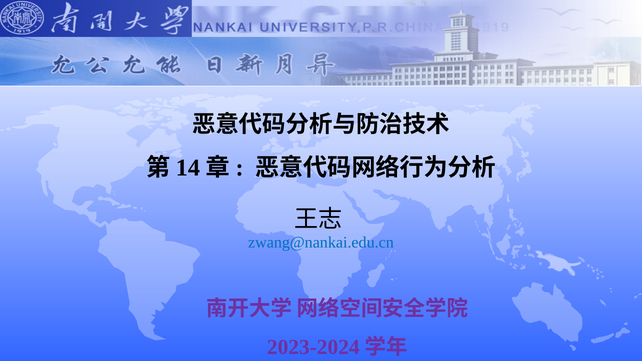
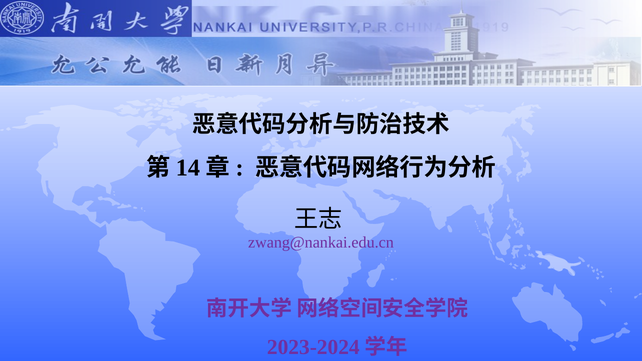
zwang@nankai.edu.cn colour: blue -> purple (321, 243)
